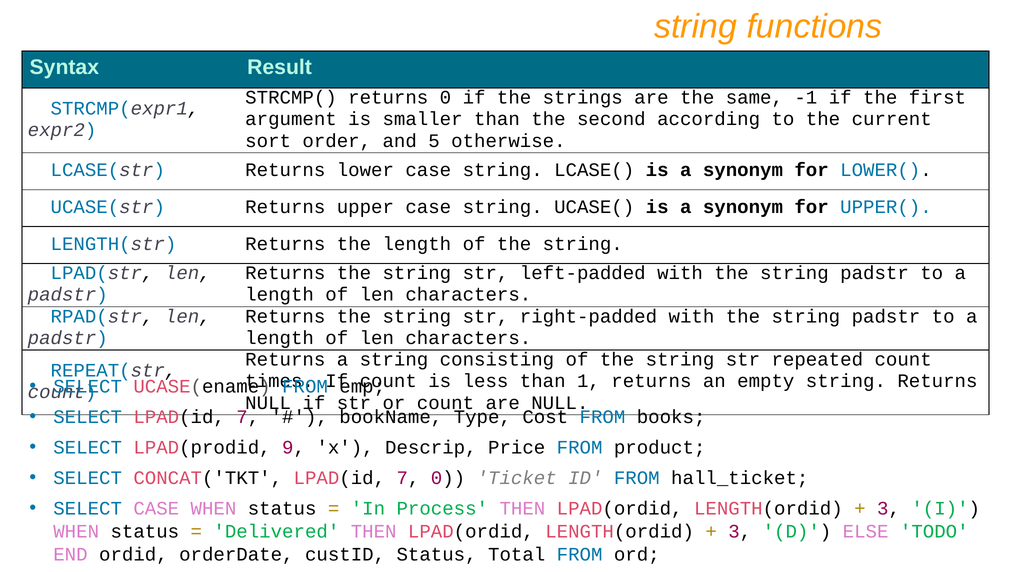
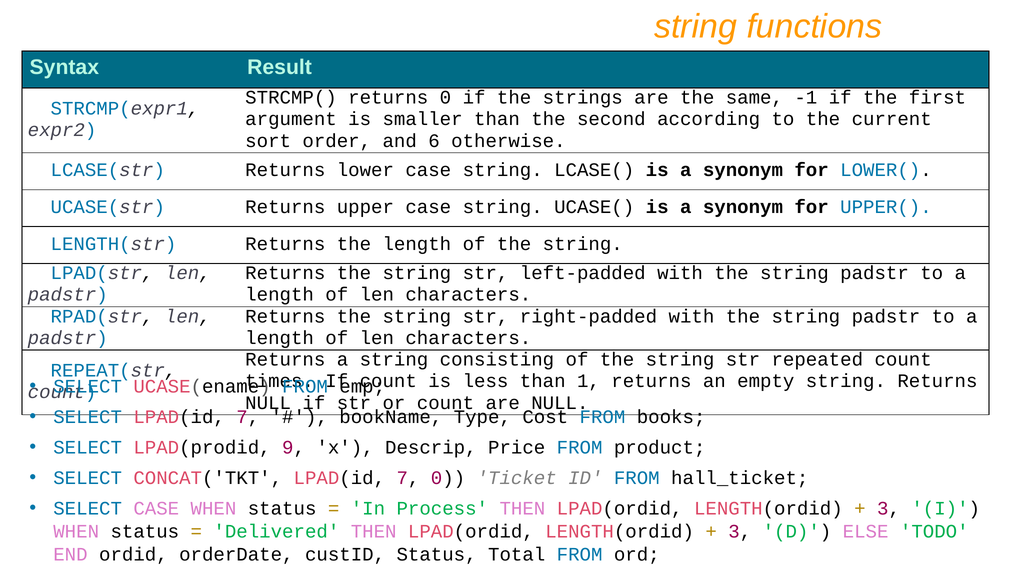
5: 5 -> 6 (434, 141)
